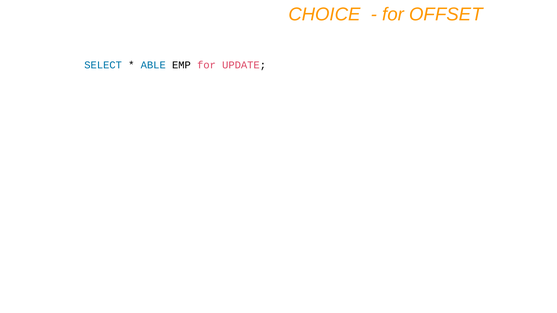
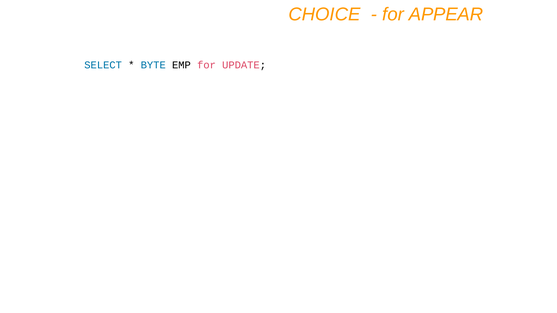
OFFSET: OFFSET -> APPEAR (446, 14)
ABLE: ABLE -> BYTE (153, 65)
